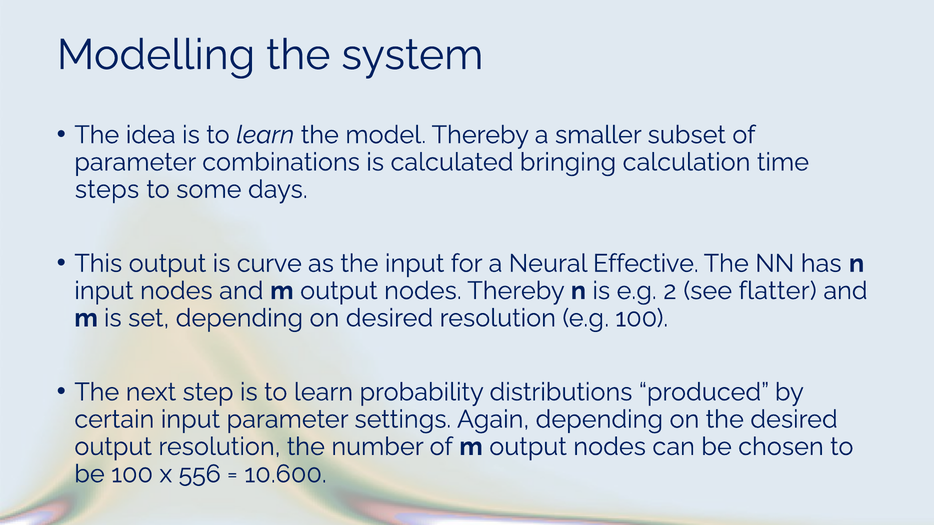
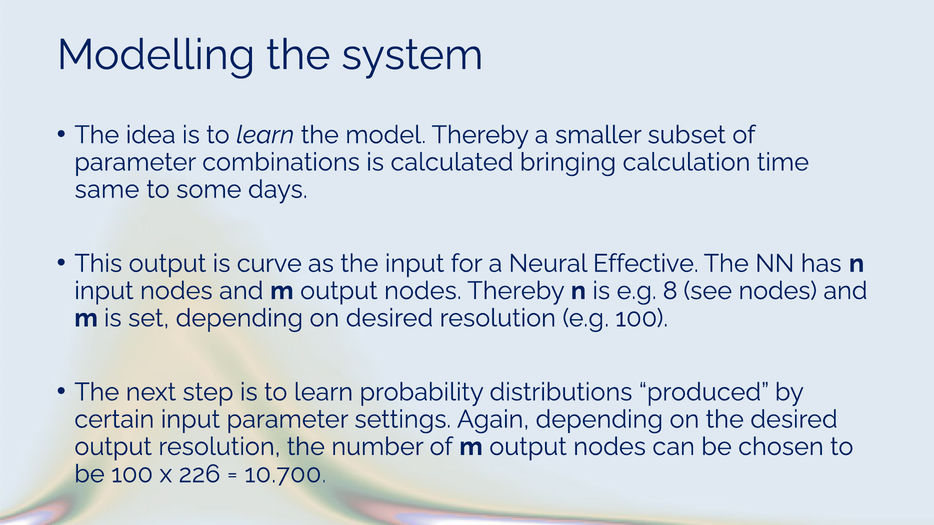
steps: steps -> same (107, 190)
2: 2 -> 8 (670, 291)
see flatter: flatter -> nodes (778, 291)
556: 556 -> 226 (200, 474)
10.600: 10.600 -> 10.700 (285, 474)
